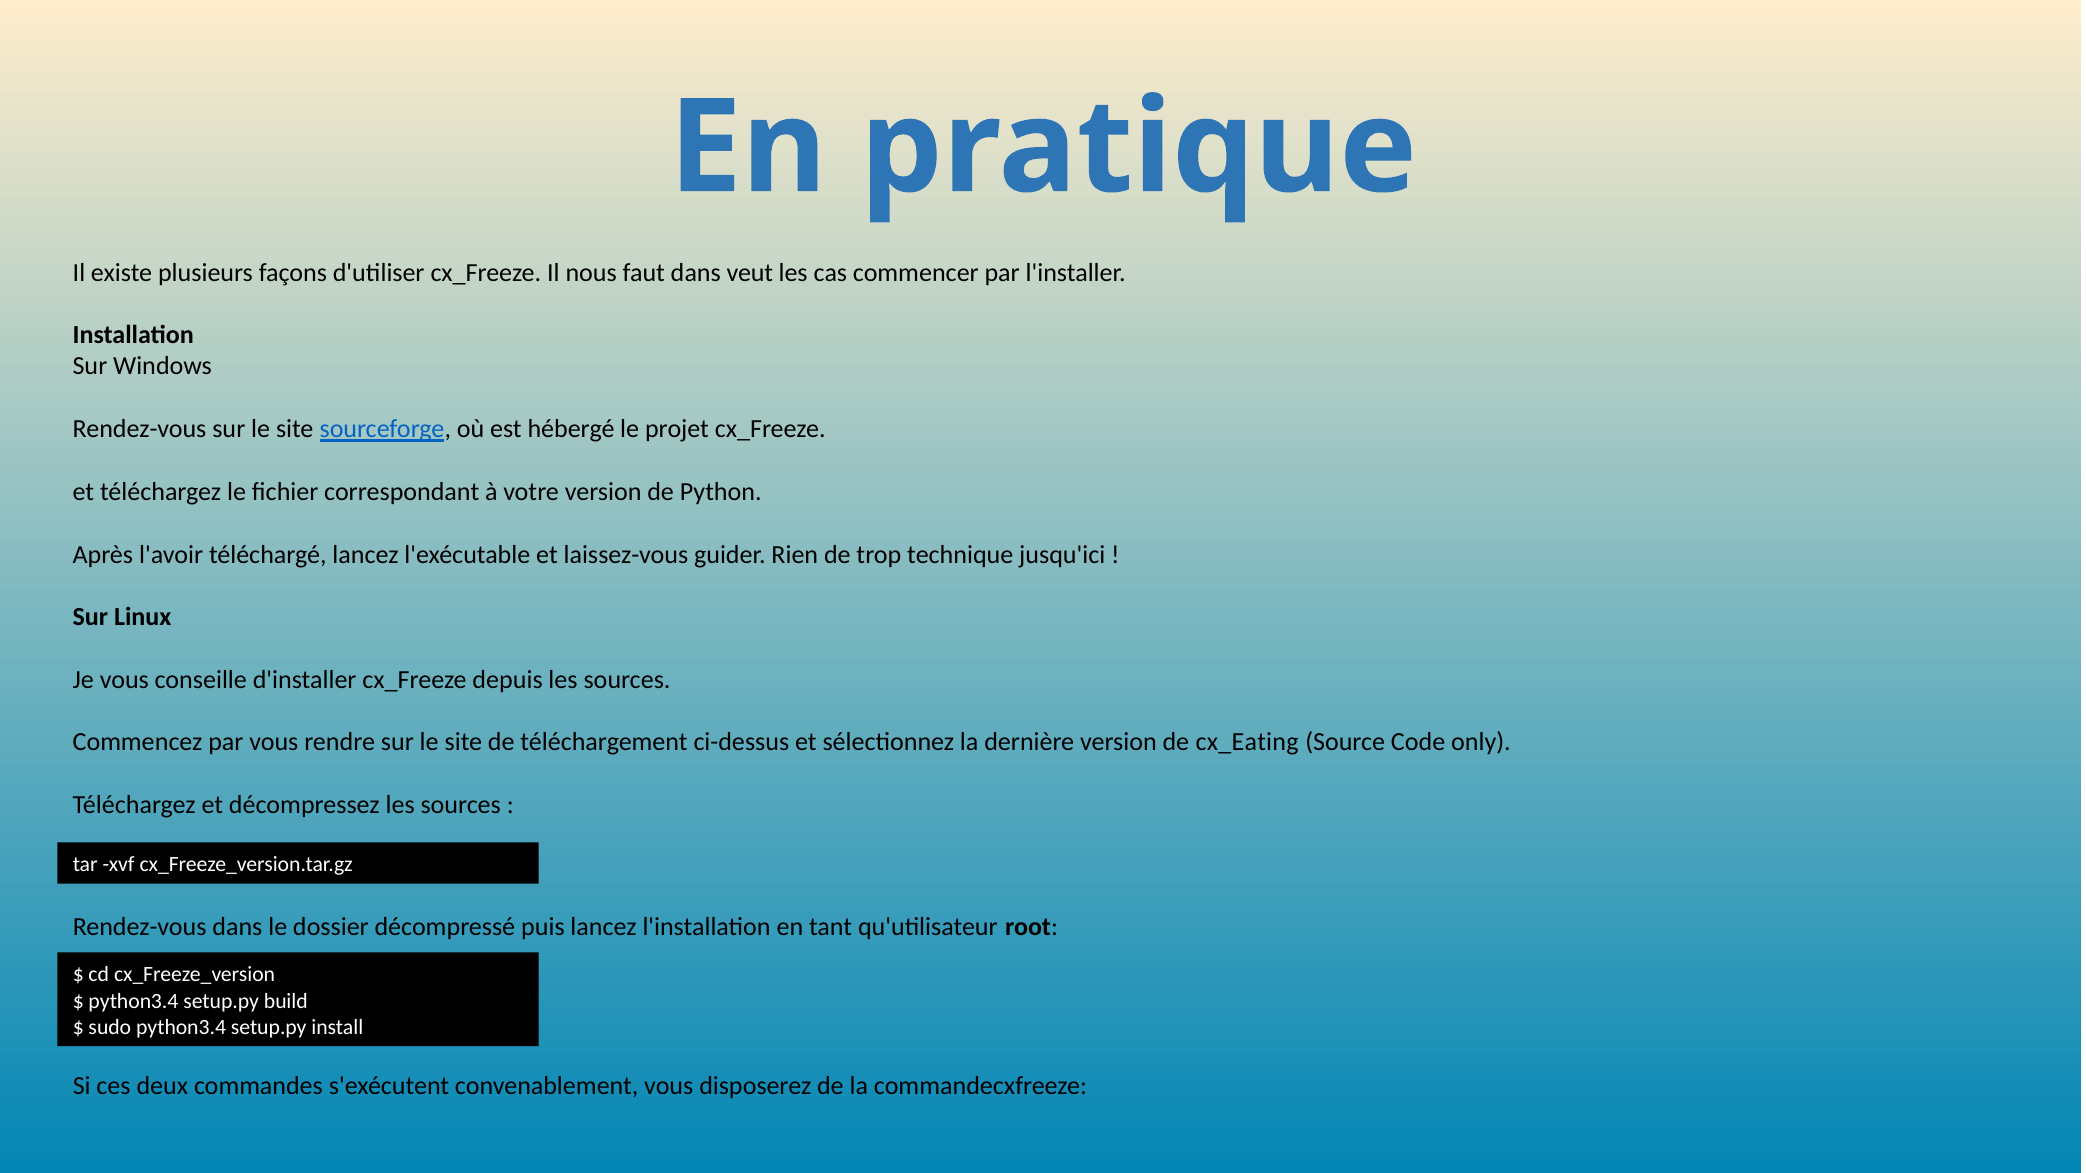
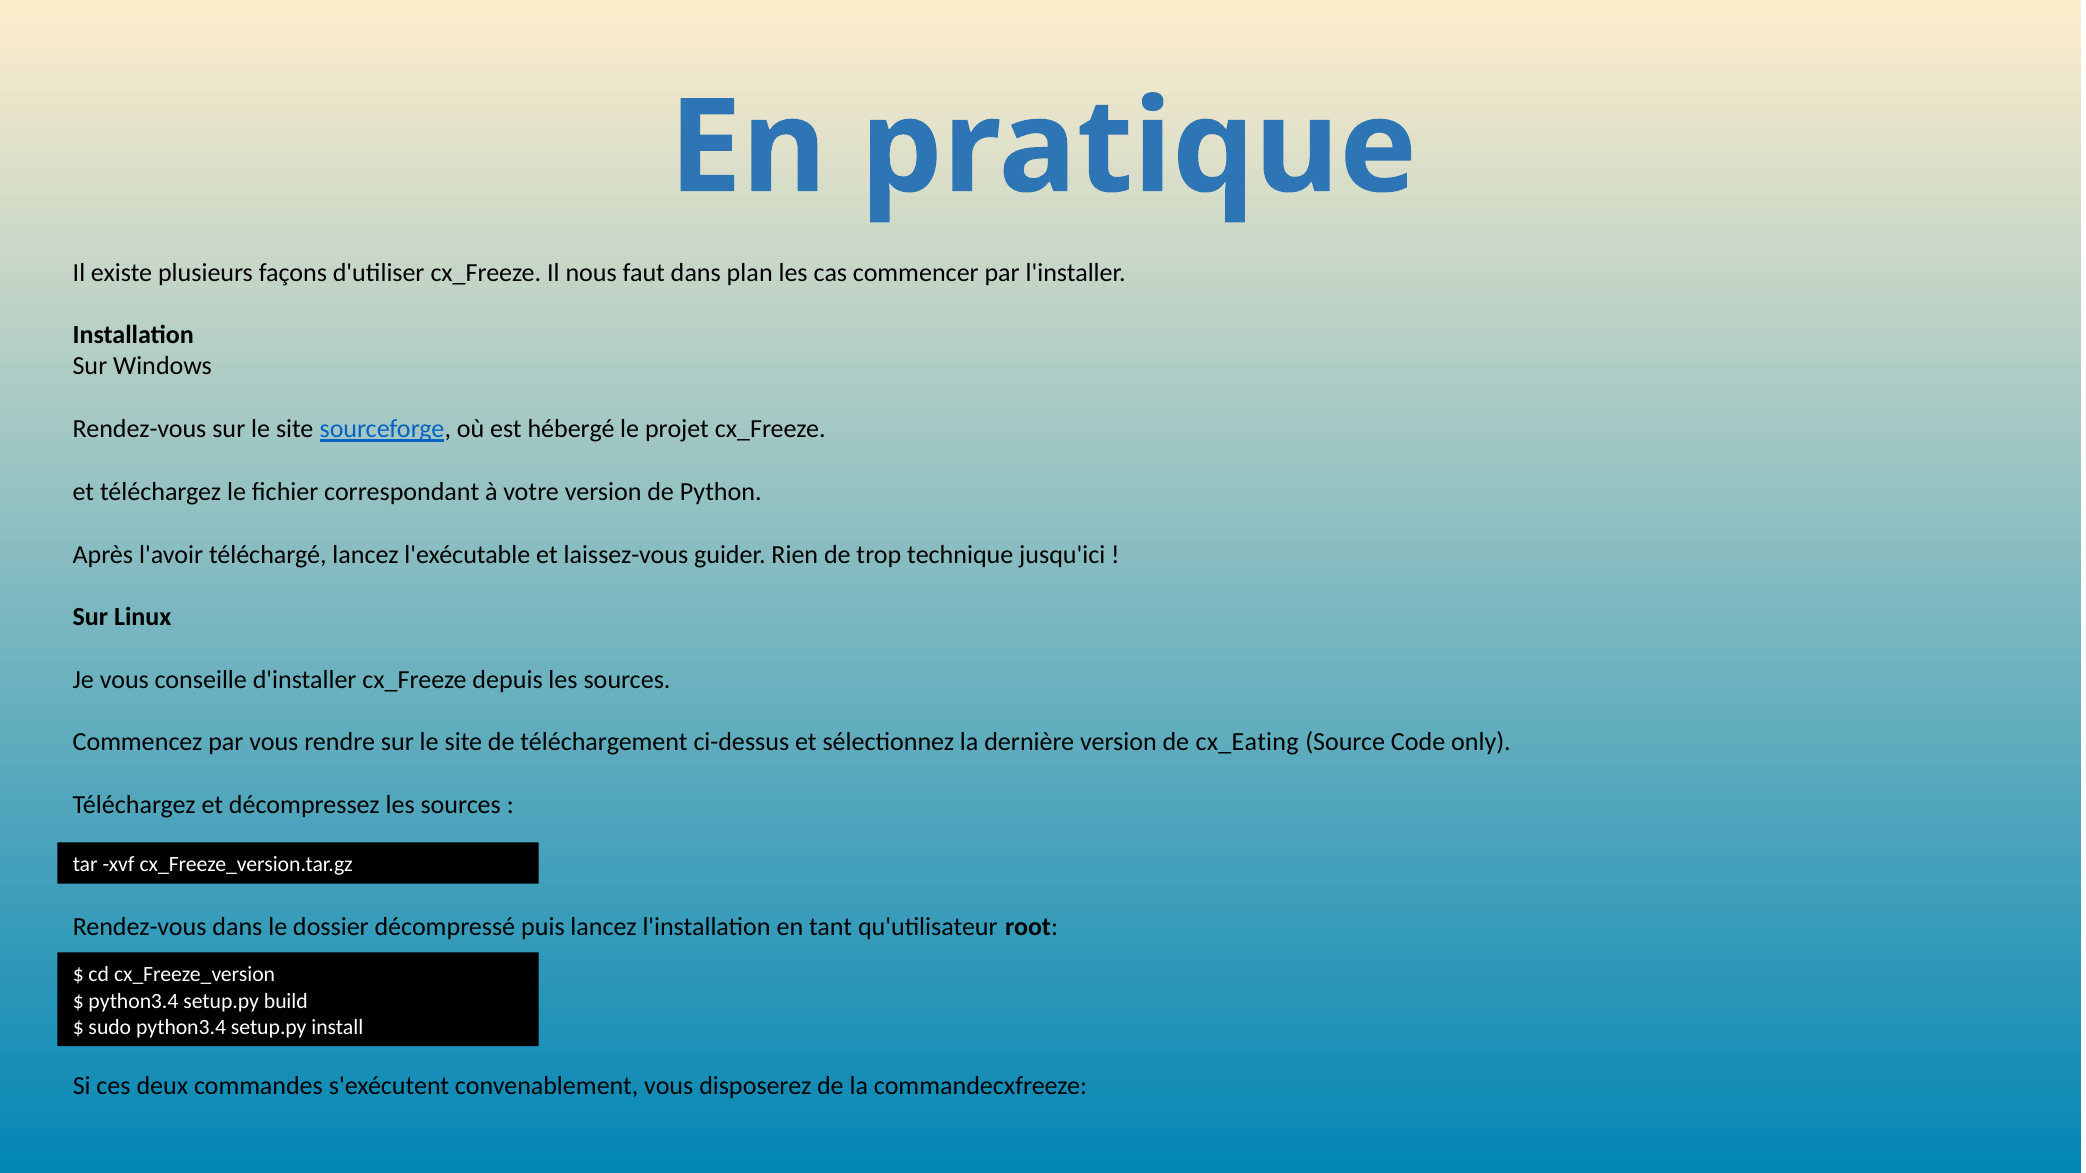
veut: veut -> plan (750, 273)
